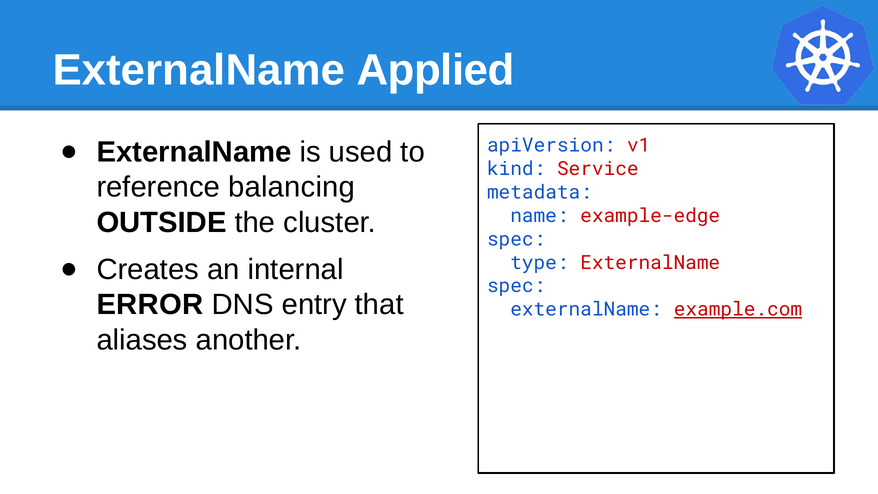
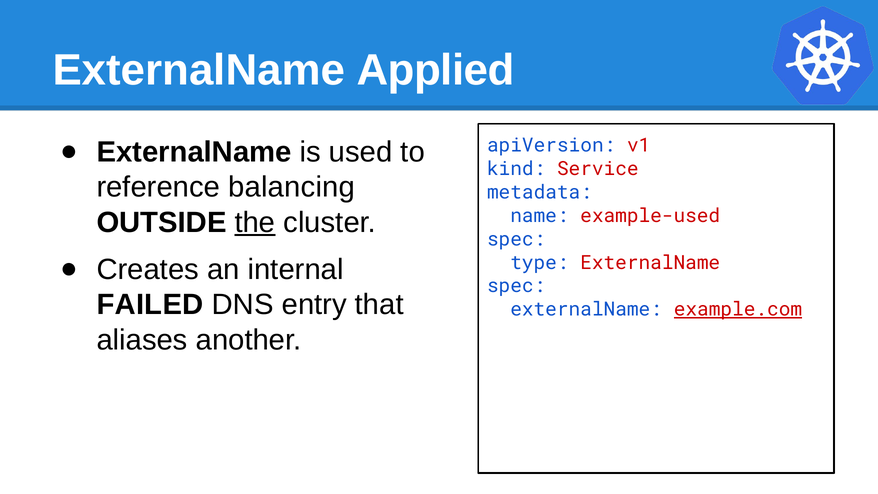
example-edge: example-edge -> example-used (650, 216)
the underline: none -> present (255, 222)
ERROR: ERROR -> FAILED (150, 305)
